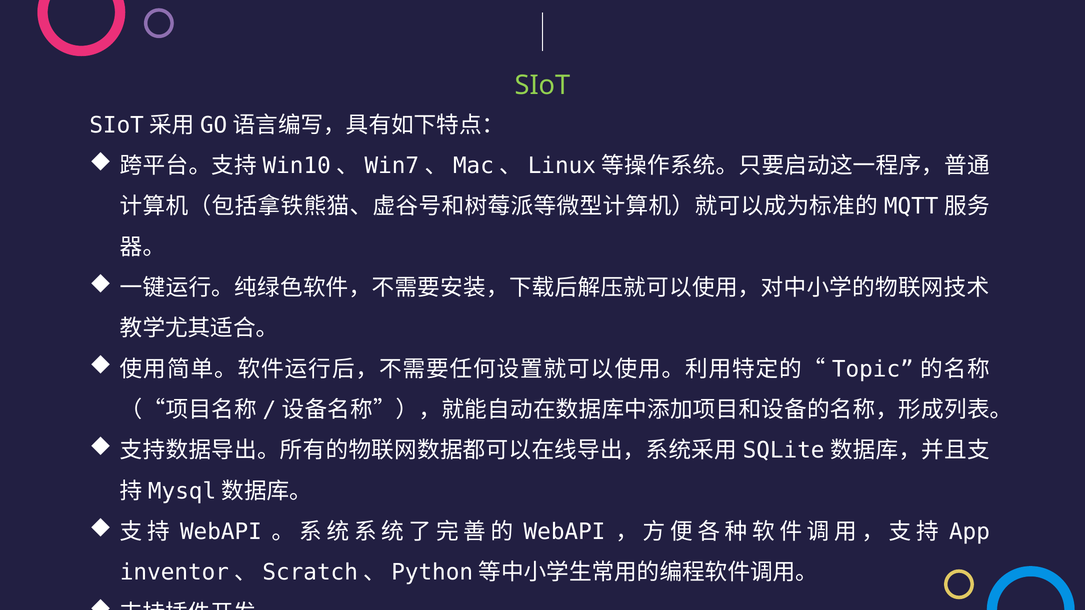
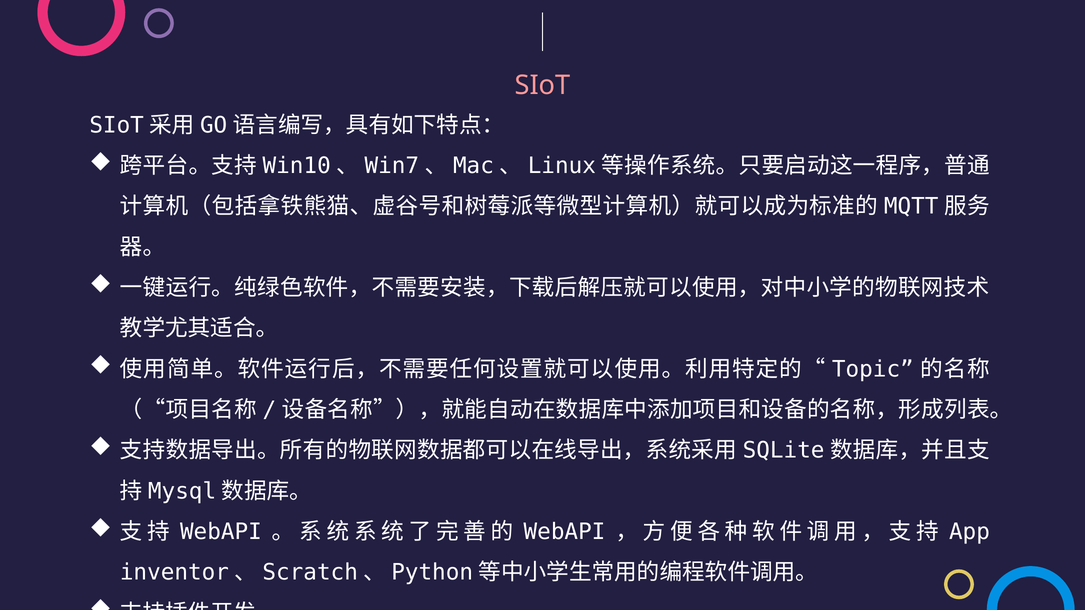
SIoT colour: light green -> pink (543, 85)
